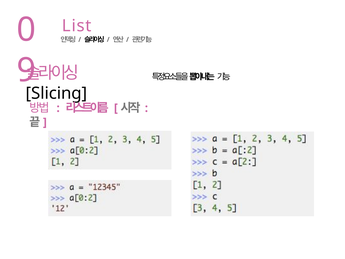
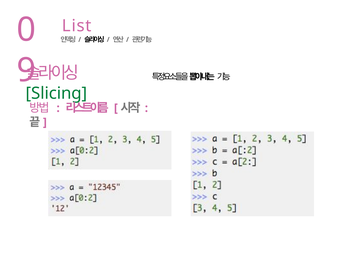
Slicing colour: black -> green (56, 93)
